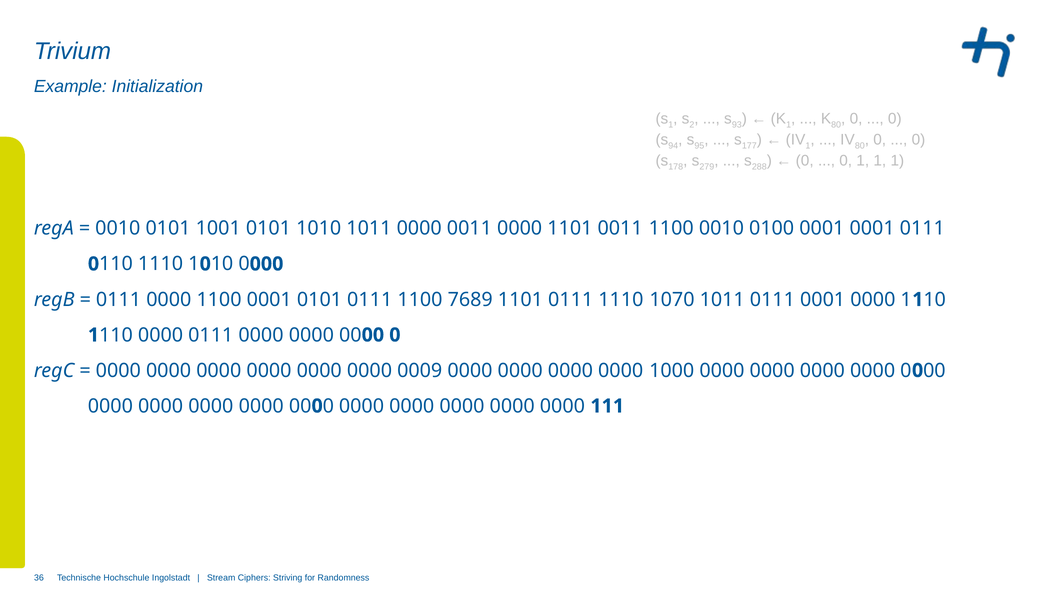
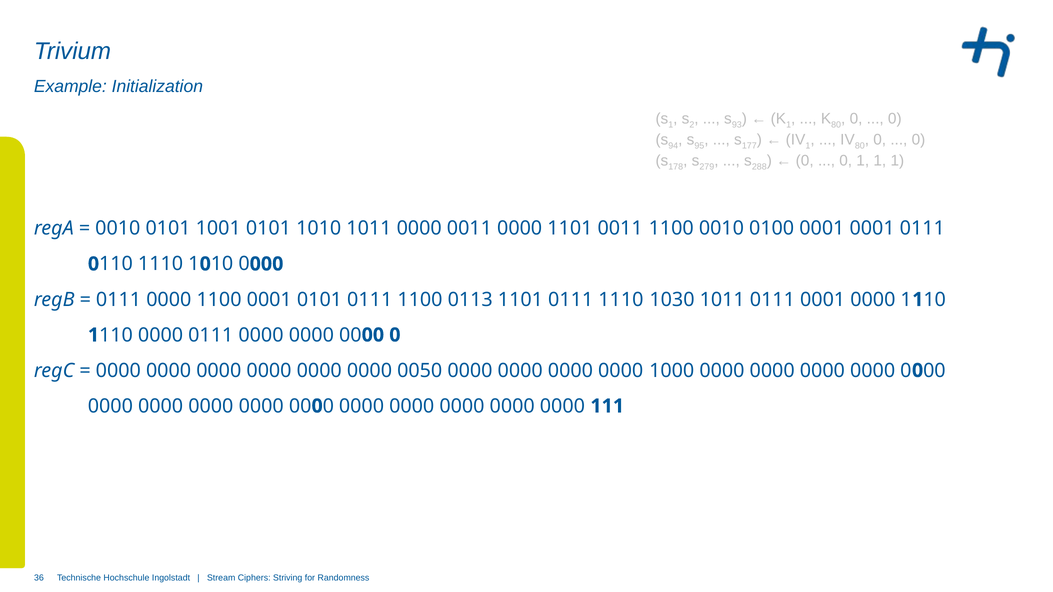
7689: 7689 -> 0113 (470, 300)
1070: 1070 -> 1030 (672, 300)
0009: 0009 -> 0050 (420, 371)
